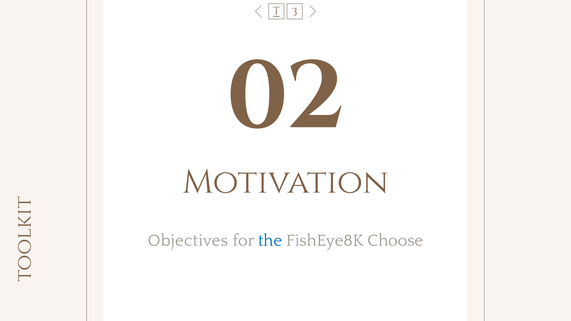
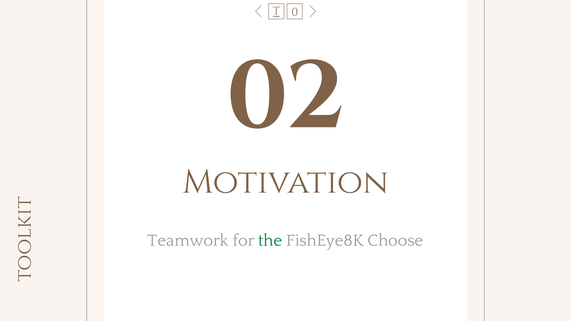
3: 3 -> 0 (295, 12)
Objectives: Objectives -> Teamwork (188, 240)
the colour: blue -> green (270, 240)
